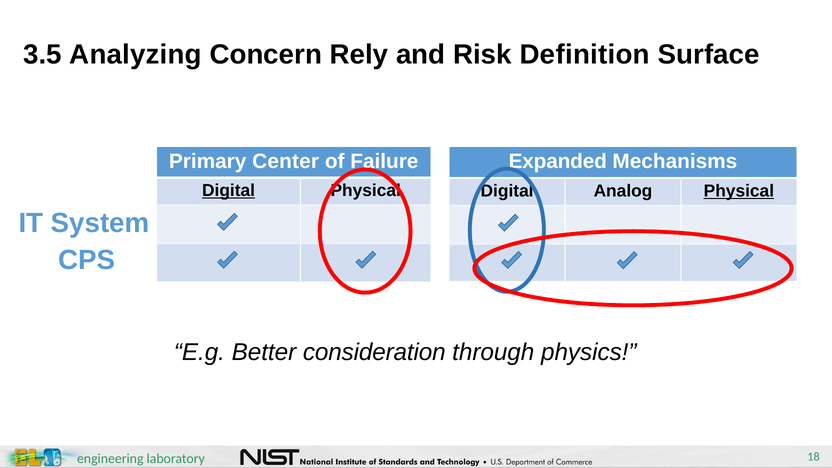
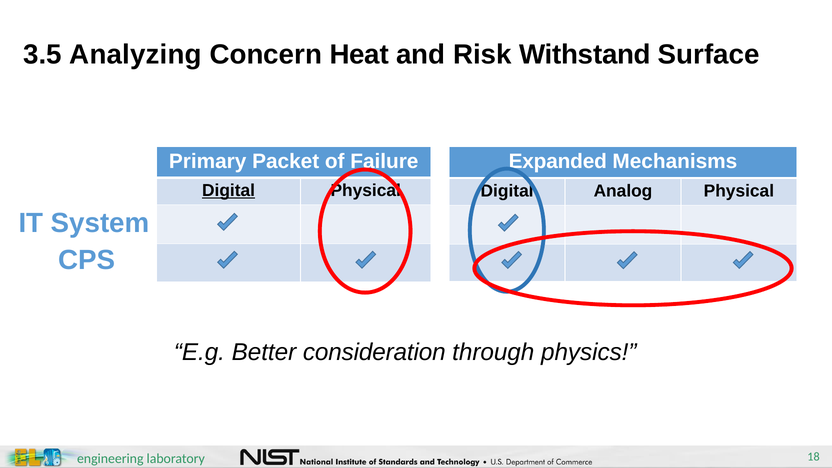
Rely: Rely -> Heat (359, 55)
Definition: Definition -> Withstand (585, 55)
Center: Center -> Packet (286, 162)
Physical underline: present -> none (739, 191)
